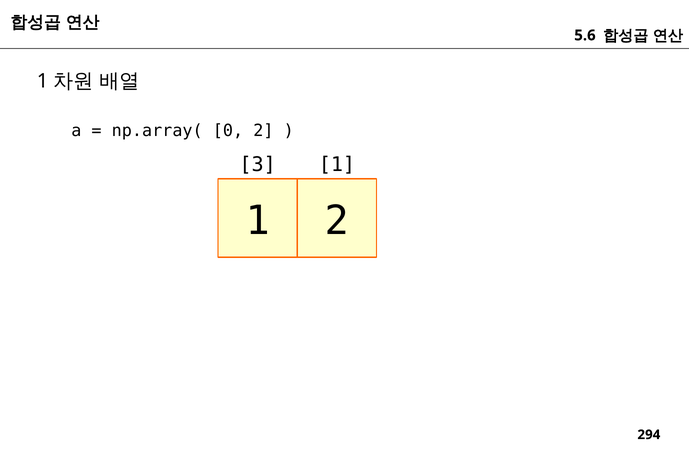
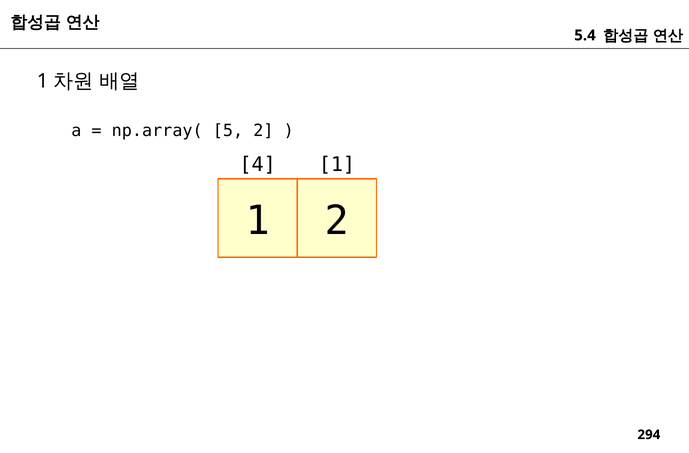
5.6: 5.6 -> 5.4 (585, 35)
0: 0 -> 5 (228, 130)
3: 3 -> 4 (258, 165)
